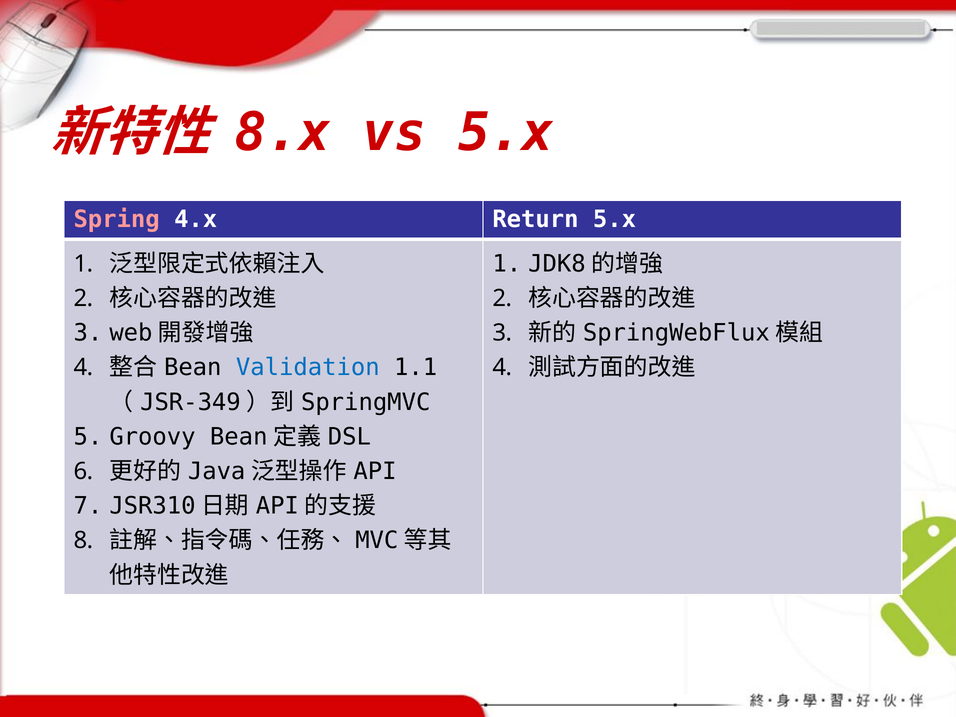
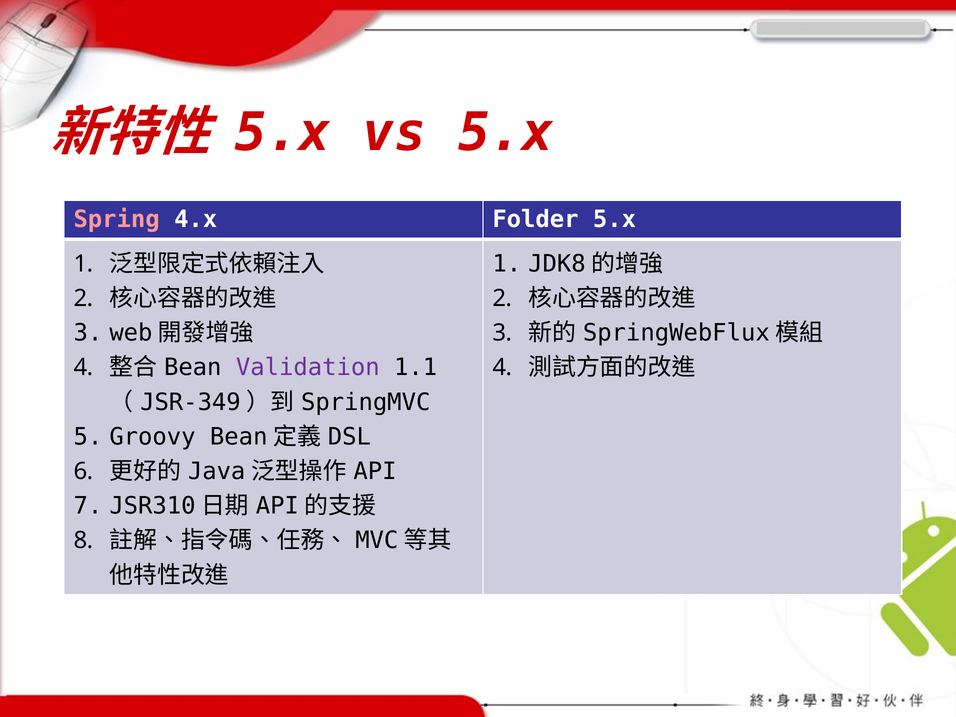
8.x: 8.x -> 5.x (283, 133)
Return: Return -> Folder (535, 219)
Validation colour: blue -> purple (308, 368)
